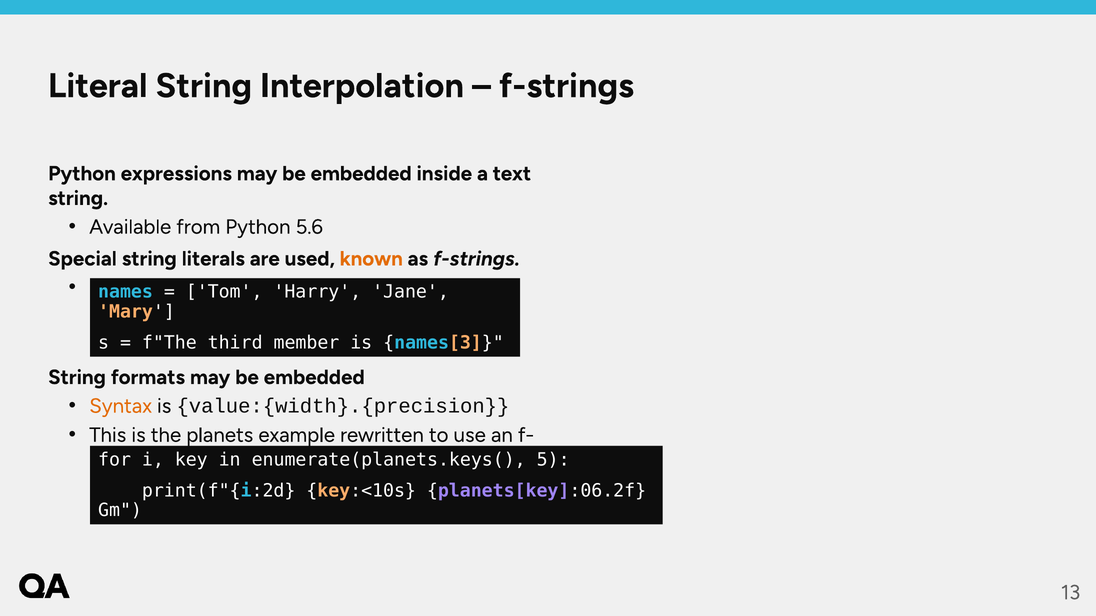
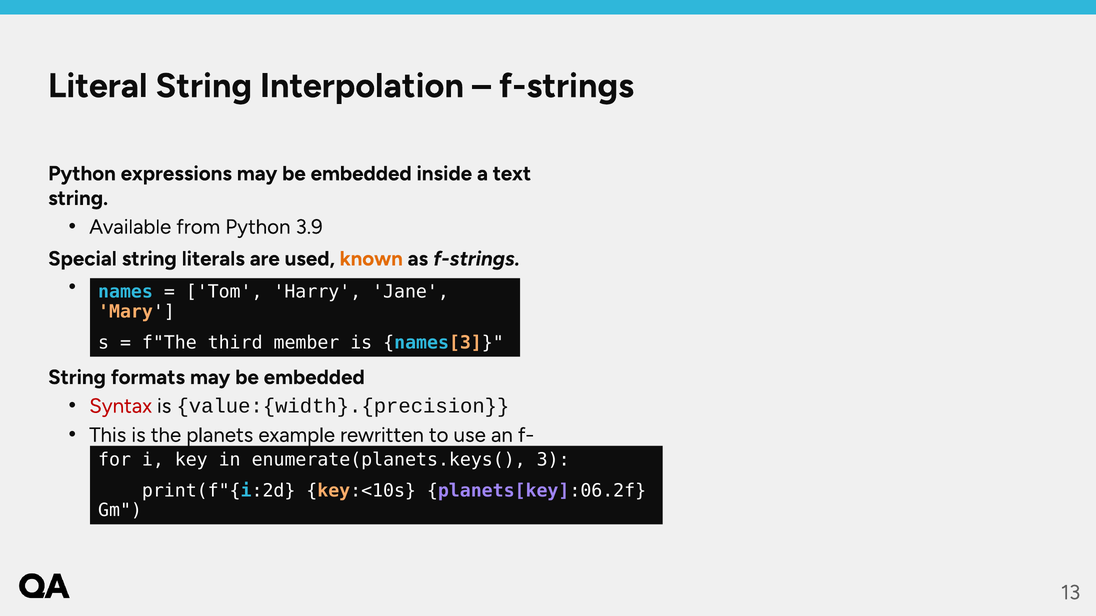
5.6: 5.6 -> 3.9 (309, 227)
Syntax colour: orange -> red (121, 406)
5: 5 -> 3 (553, 460)
